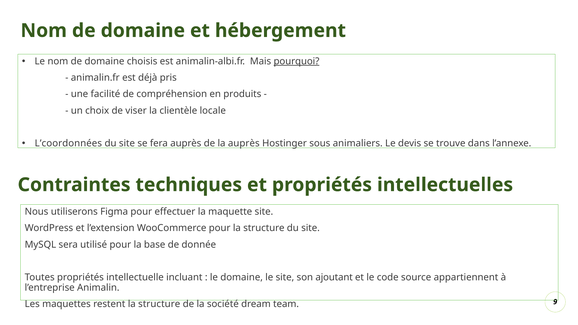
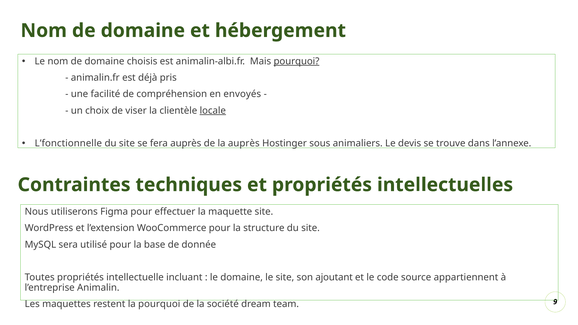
produits: produits -> envoyés (242, 94)
locale underline: none -> present (213, 111)
L’coordonnées: L’coordonnées -> L’fonctionnelle (68, 143)
restent la structure: structure -> pourquoi (159, 304)
